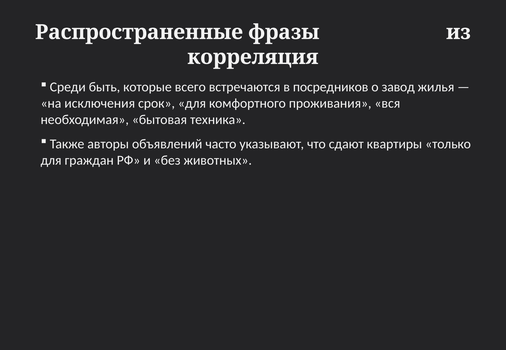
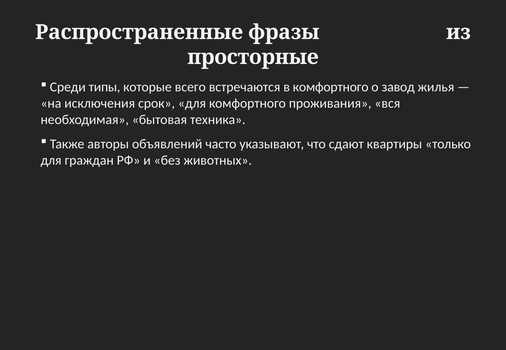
корреляция: корреляция -> просторные (253, 57)
быть: быть -> типы (105, 87)
в посредников: посредников -> комфортного (331, 87)
